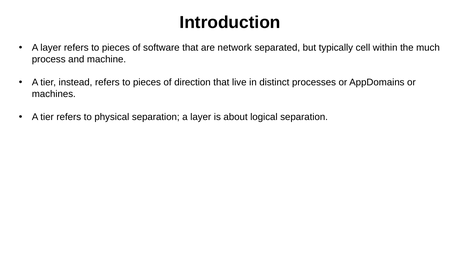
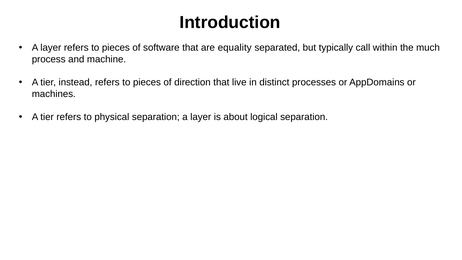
network: network -> equality (235, 48)
cell: cell -> call (363, 48)
